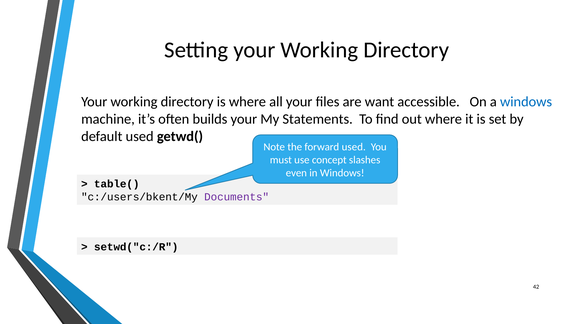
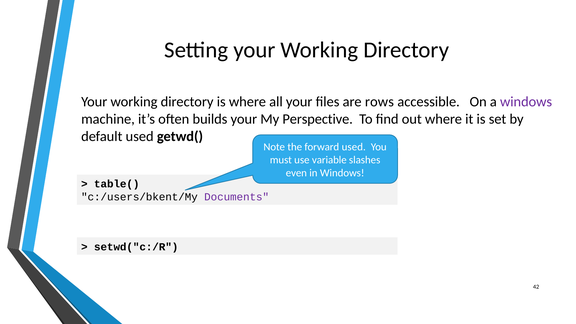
want: want -> rows (379, 102)
windows colour: blue -> purple (526, 102)
Statements: Statements -> Perspective (318, 119)
concept: concept -> variable (329, 160)
